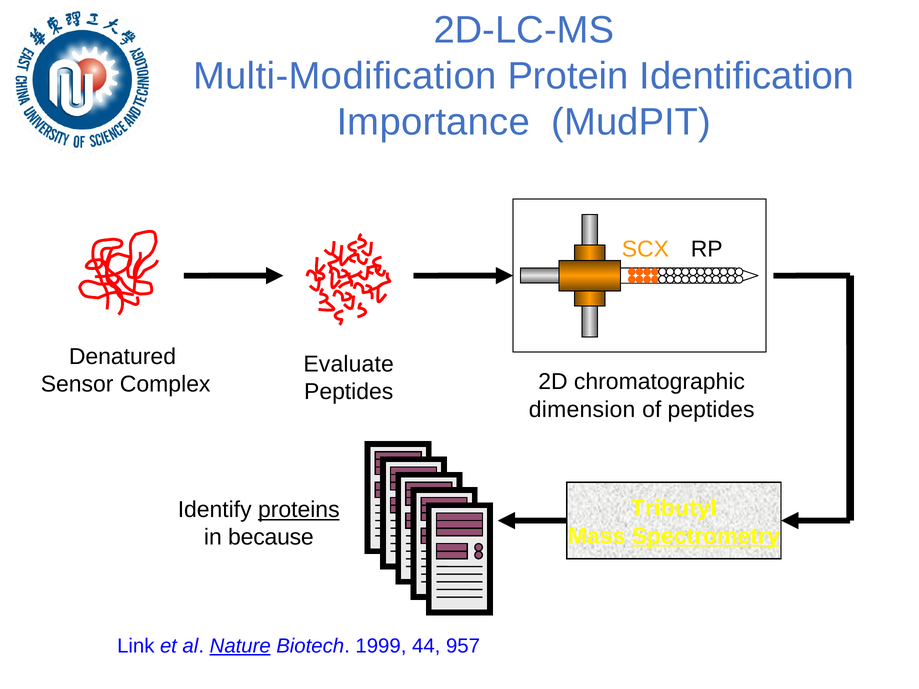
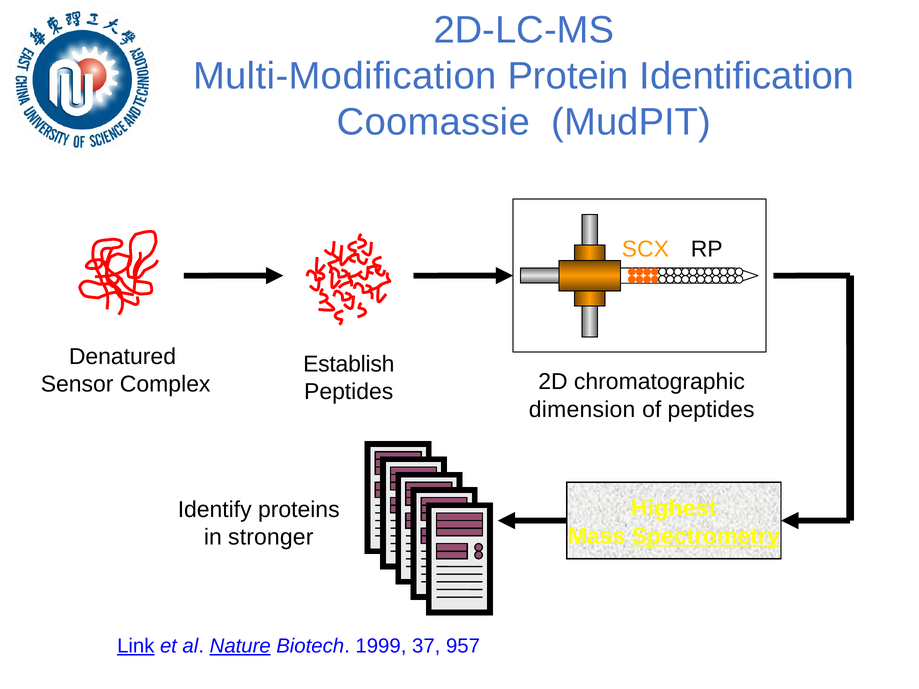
Importance: Importance -> Coomassie (433, 122)
Evaluate: Evaluate -> Establish (349, 364)
Tributyl: Tributyl -> Highest (674, 509)
proteins underline: present -> none (299, 510)
because: because -> stronger (271, 538)
Link underline: none -> present (136, 646)
44: 44 -> 37 (426, 646)
